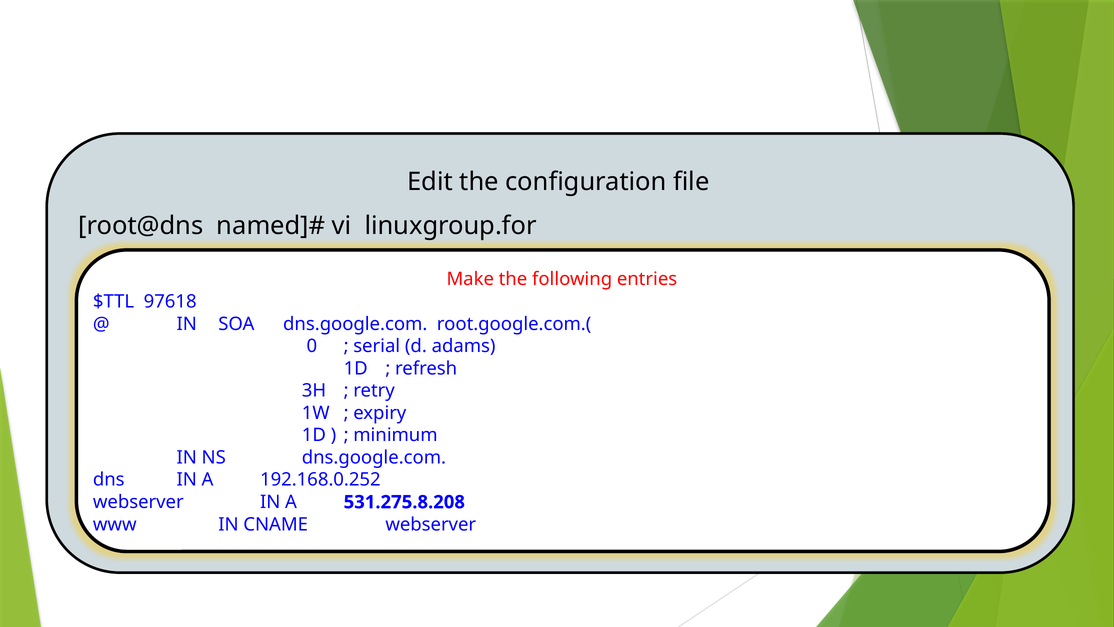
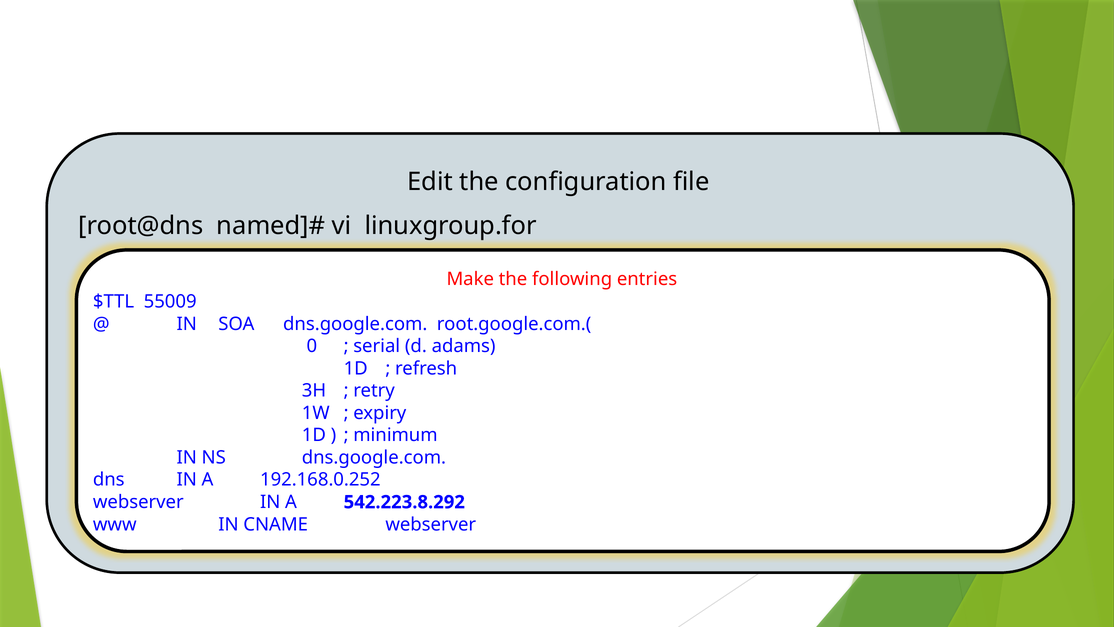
97618: 97618 -> 55009 (170, 301)
531.275.8.208: 531.275.8.208 -> 542.223.8.292 (404, 502)
